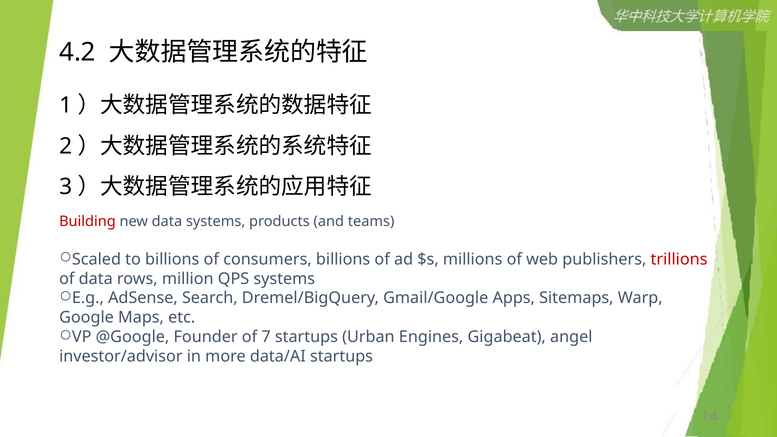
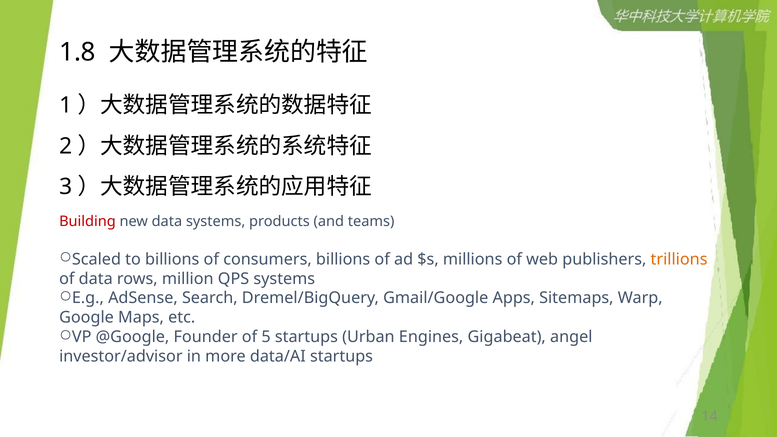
4.2: 4.2 -> 1.8 (78, 52)
trillions colour: red -> orange (679, 259)
7: 7 -> 5 (266, 337)
